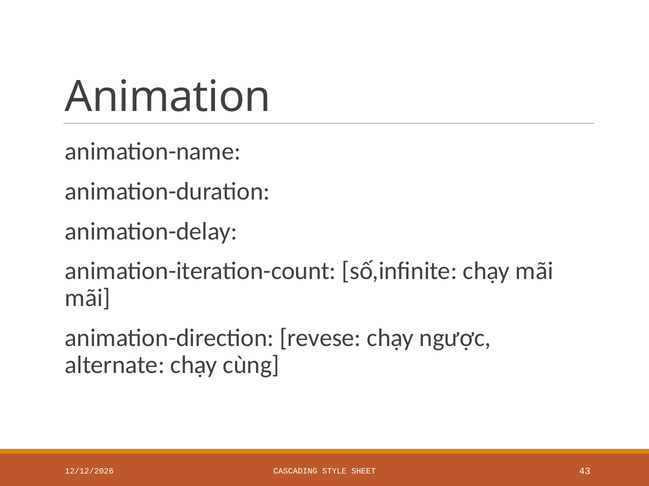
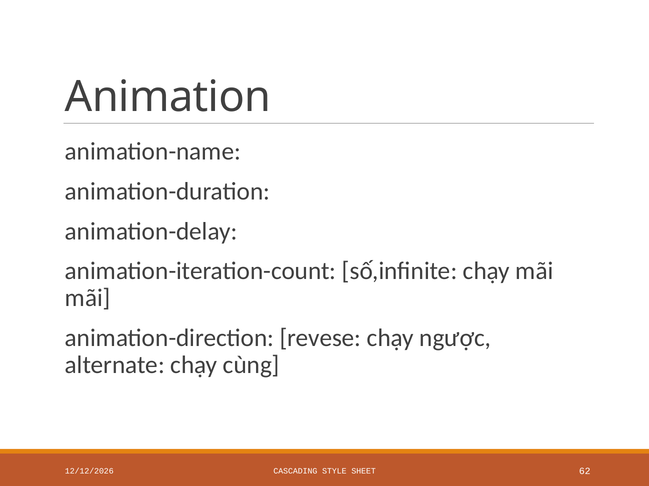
43: 43 -> 62 (585, 472)
